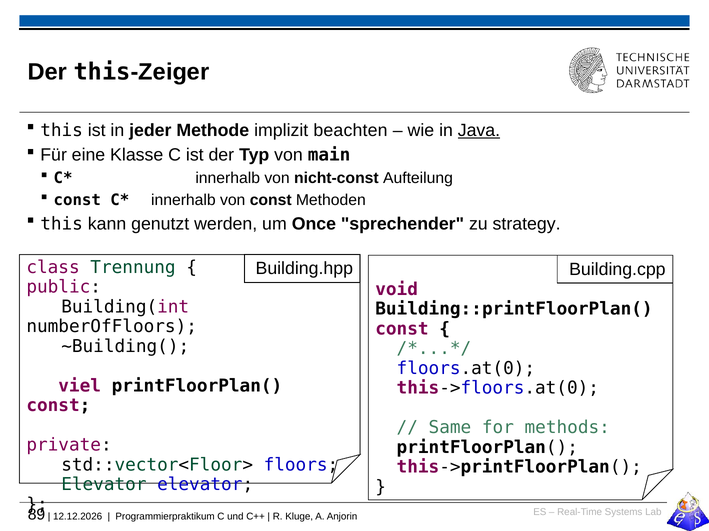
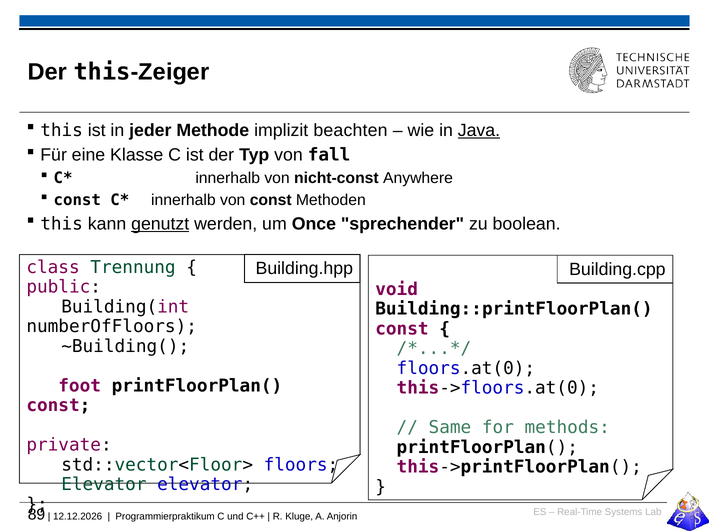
main: main -> fall (329, 155)
Aufteilung: Aufteilung -> Anywhere (418, 178)
genutzt underline: none -> present (160, 224)
strategy: strategy -> boolean (527, 224)
viel: viel -> foot (80, 386)
